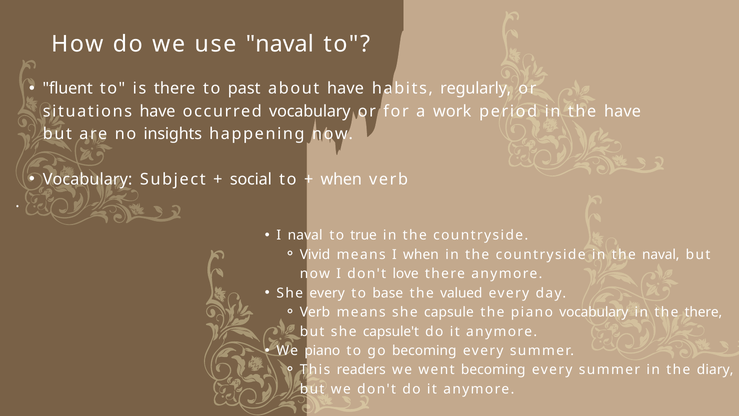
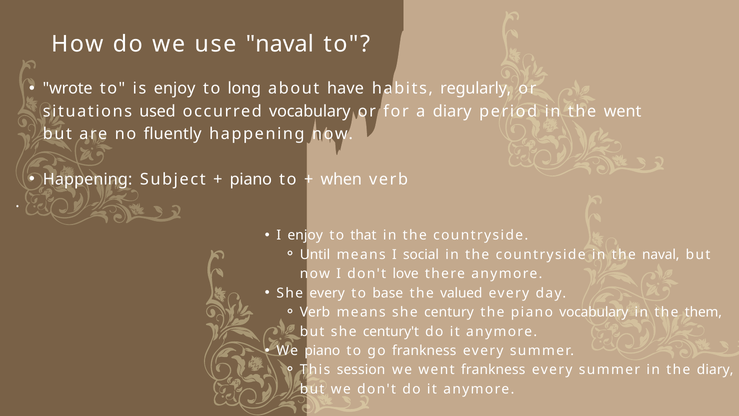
fluent: fluent -> wrote (68, 89)
is there: there -> enjoy (175, 89)
past: past -> long (244, 89)
situations have: have -> used (157, 111)
a work: work -> diary (452, 111)
the have: have -> went (623, 111)
insights: insights -> fluently (173, 134)
Vocabulary: Vocabulary -> Happening (88, 179)
social: social -> piano (251, 179)
I naval: naval -> enjoy (305, 235)
true: true -> that (363, 235)
Vivid: Vivid -> Until (315, 254)
I when: when -> social (421, 254)
capsule: capsule -> century (449, 312)
the there: there -> them (703, 312)
capsule't: capsule't -> century't (391, 331)
go becoming: becoming -> frankness (424, 350)
readers: readers -> session (361, 370)
went becoming: becoming -> frankness (493, 370)
